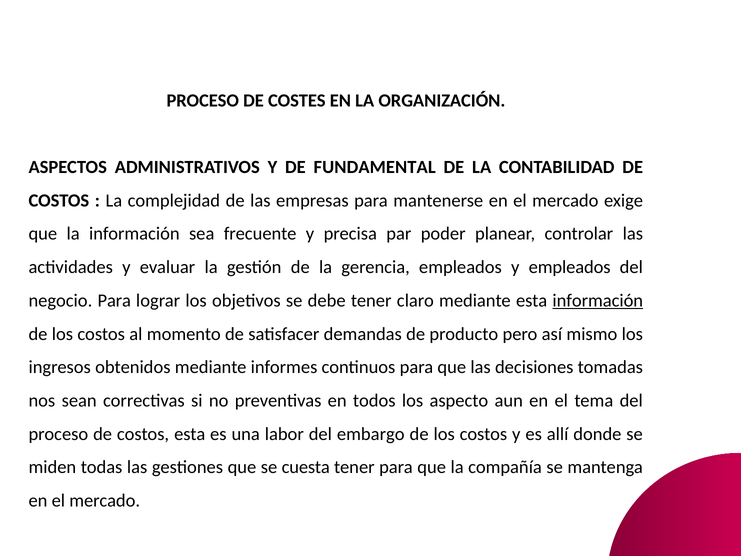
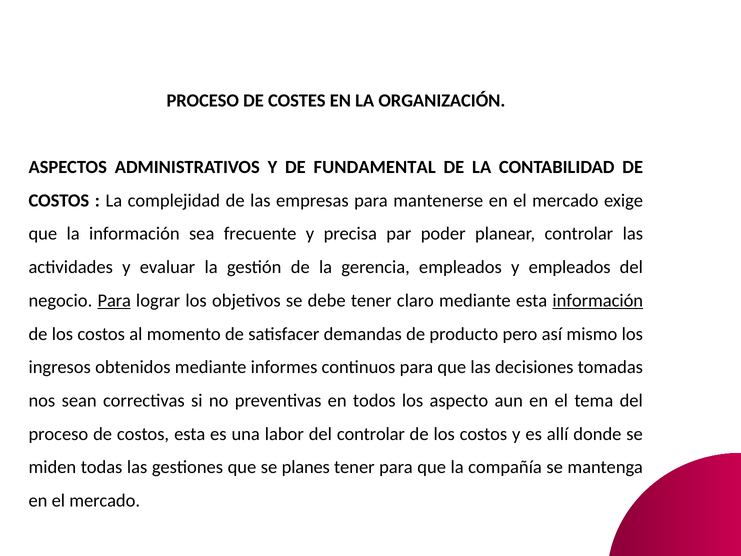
Para underline: none -> present (114, 300)
del embargo: embargo -> controlar (371, 434)
cuesta: cuesta -> planes (306, 467)
